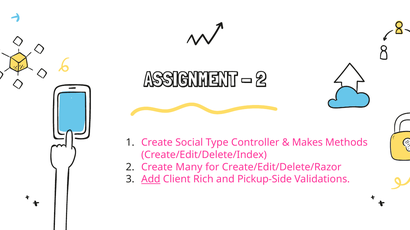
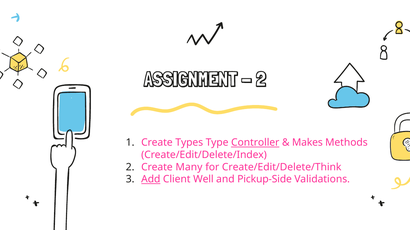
Social: Social -> Types (189, 143)
Controller underline: none -> present (255, 143)
Create/Edit/Delete/Razor: Create/Edit/Delete/Razor -> Create/Edit/Delete/Think (282, 167)
Rich: Rich -> Well (203, 180)
